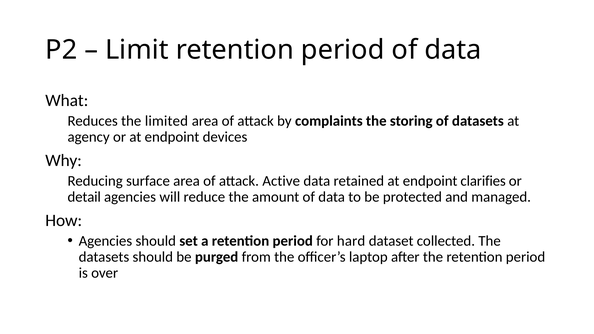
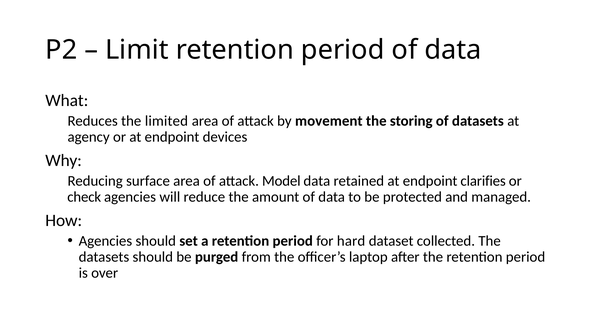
complaints: complaints -> movement (329, 121)
Active: Active -> Model (281, 181)
detail: detail -> check (84, 197)
